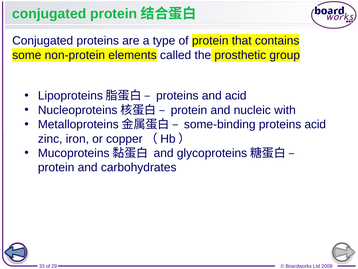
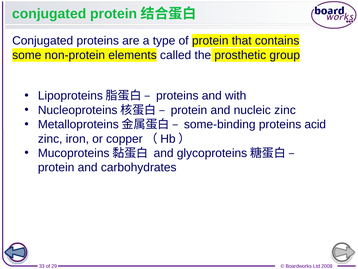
and acid: acid -> with (236, 96)
nucleic with: with -> zinc (285, 110)
